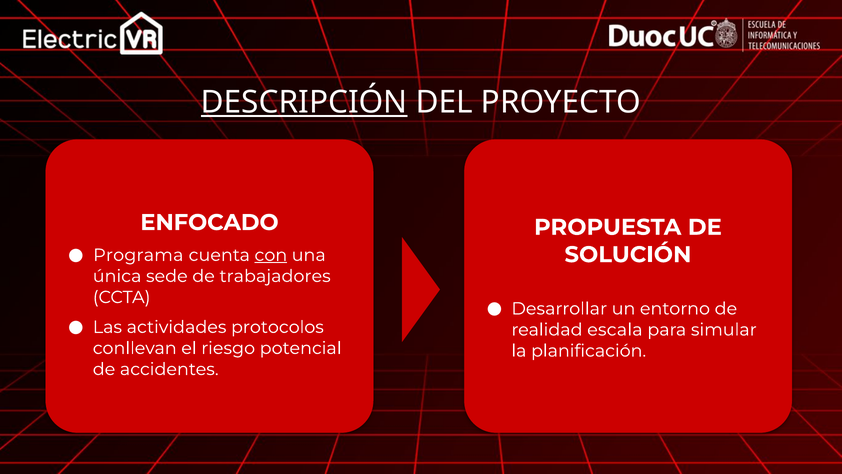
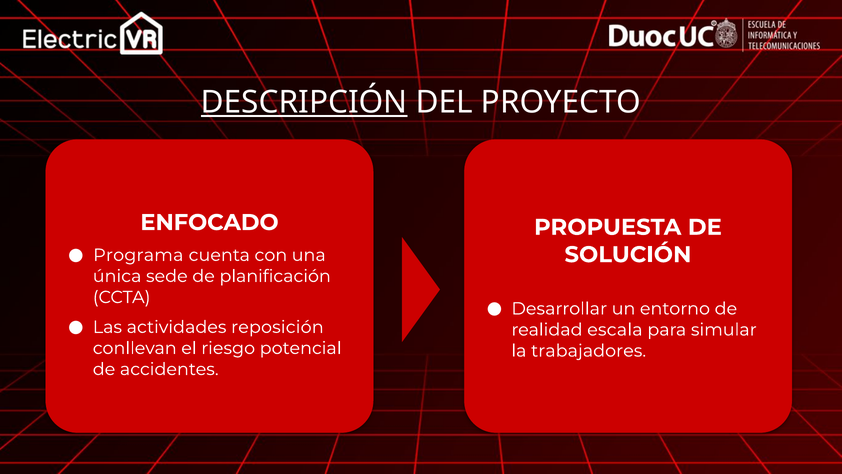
con underline: present -> none (271, 255)
trabajadores: trabajadores -> planificación (275, 276)
protocolos: protocolos -> reposición (277, 327)
planificación: planificación -> trabajadores (589, 351)
